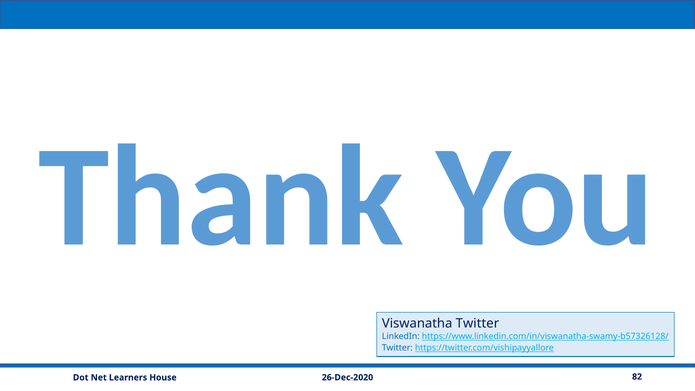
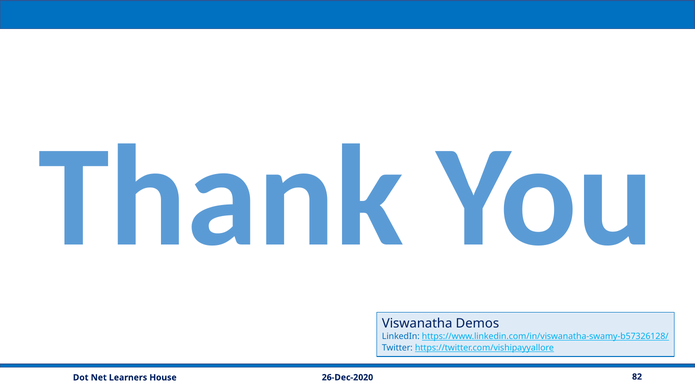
Viswanatha Twitter: Twitter -> Demos (477, 323)
